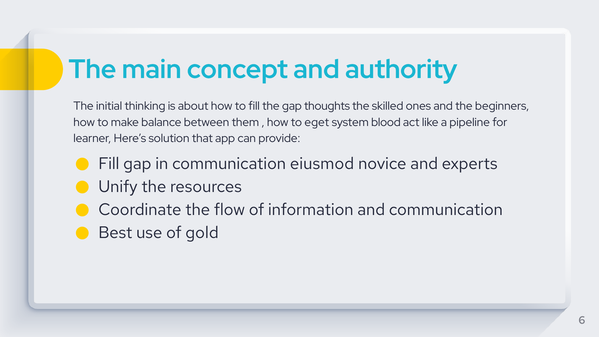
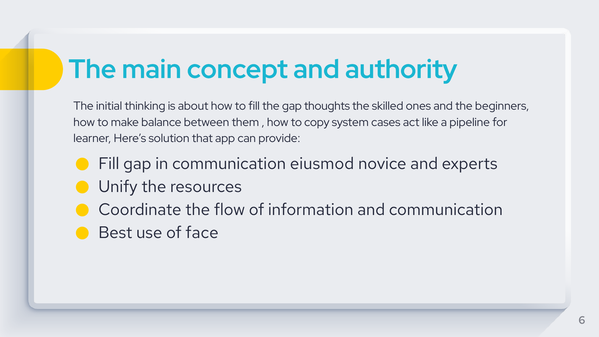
eget: eget -> copy (317, 122)
blood: blood -> cases (386, 122)
gold: gold -> face (202, 233)
